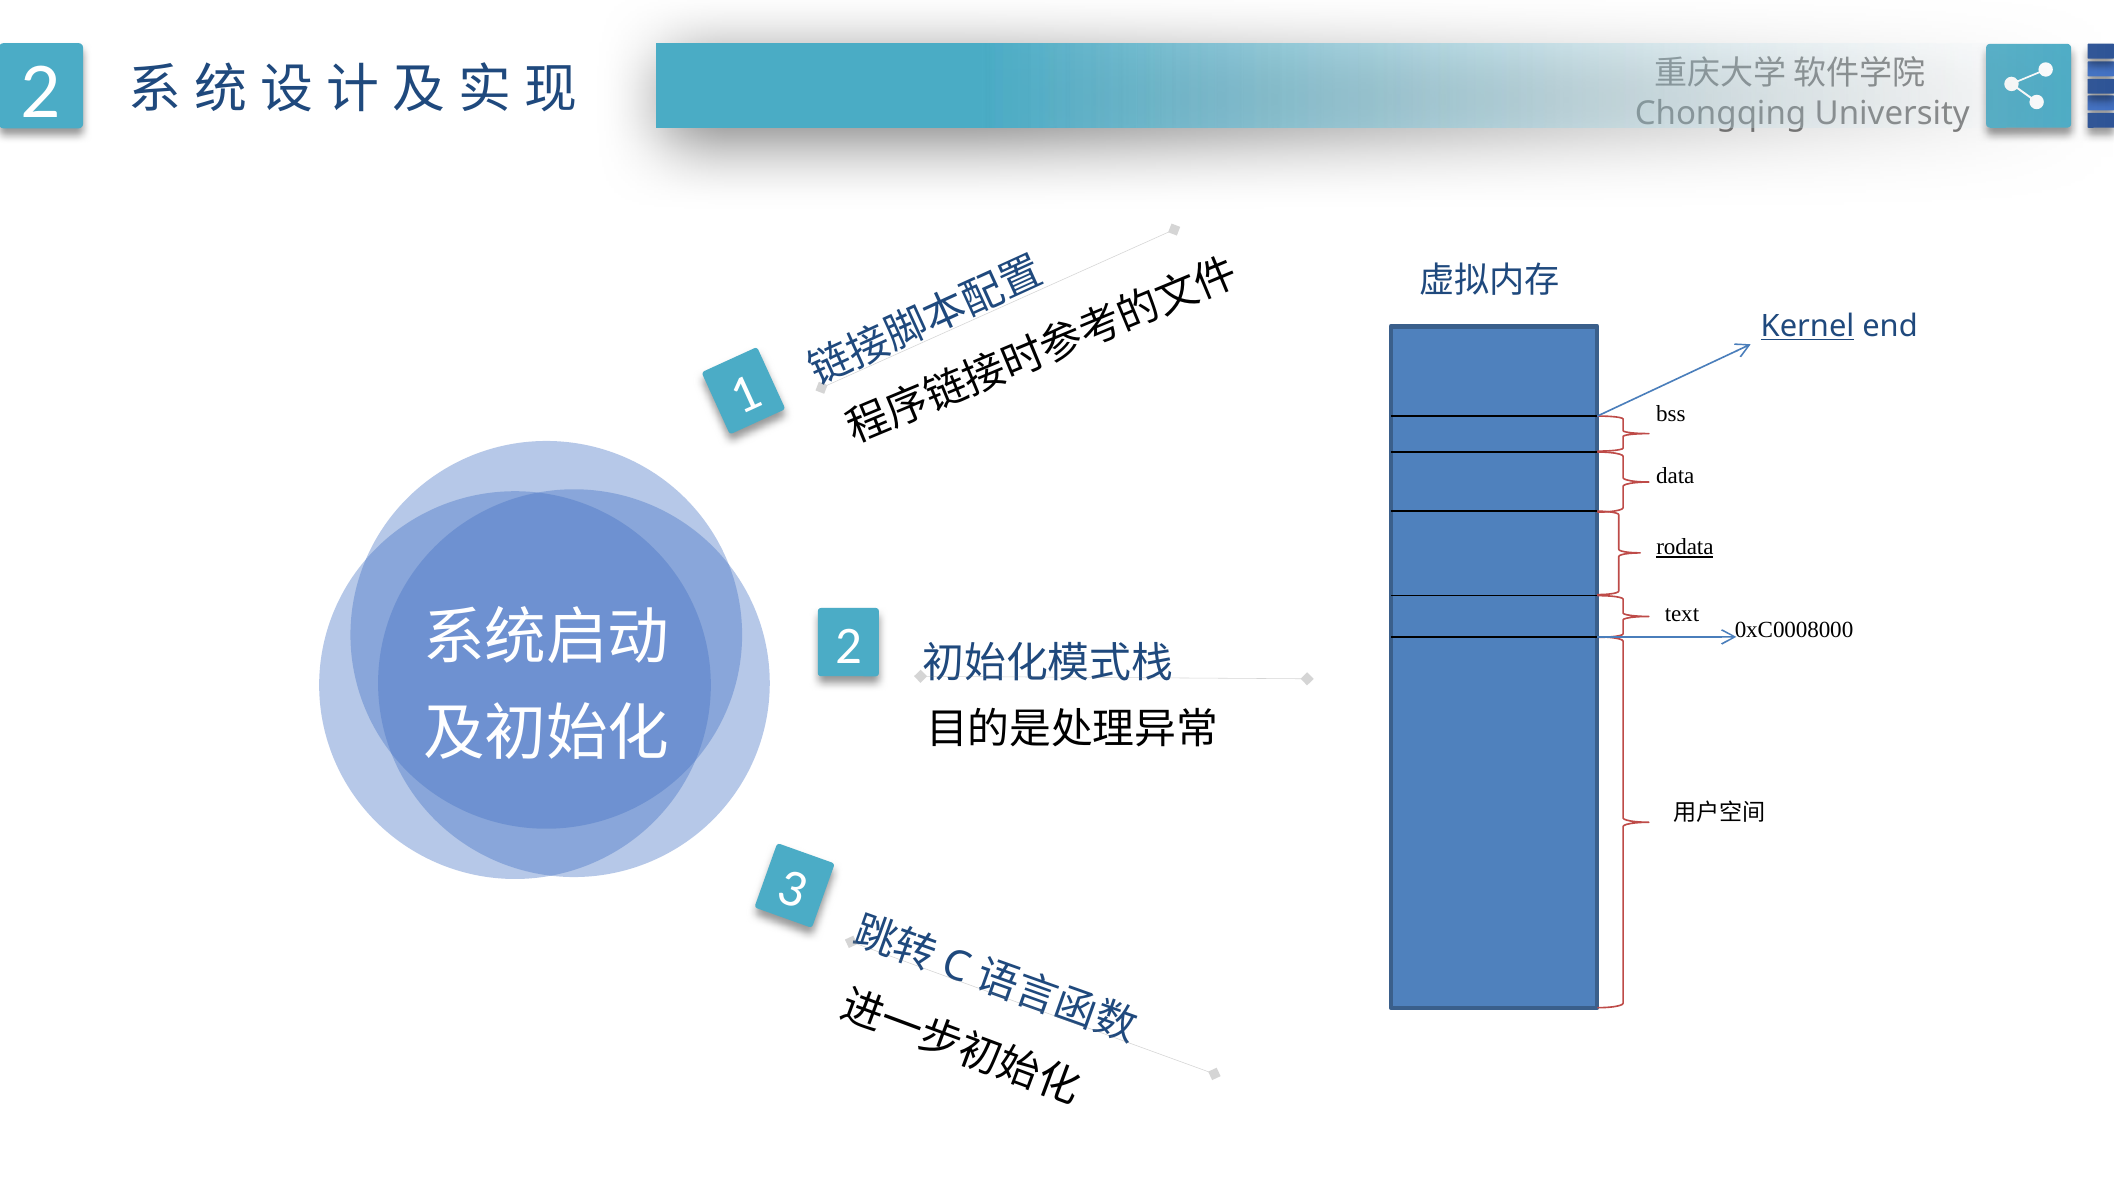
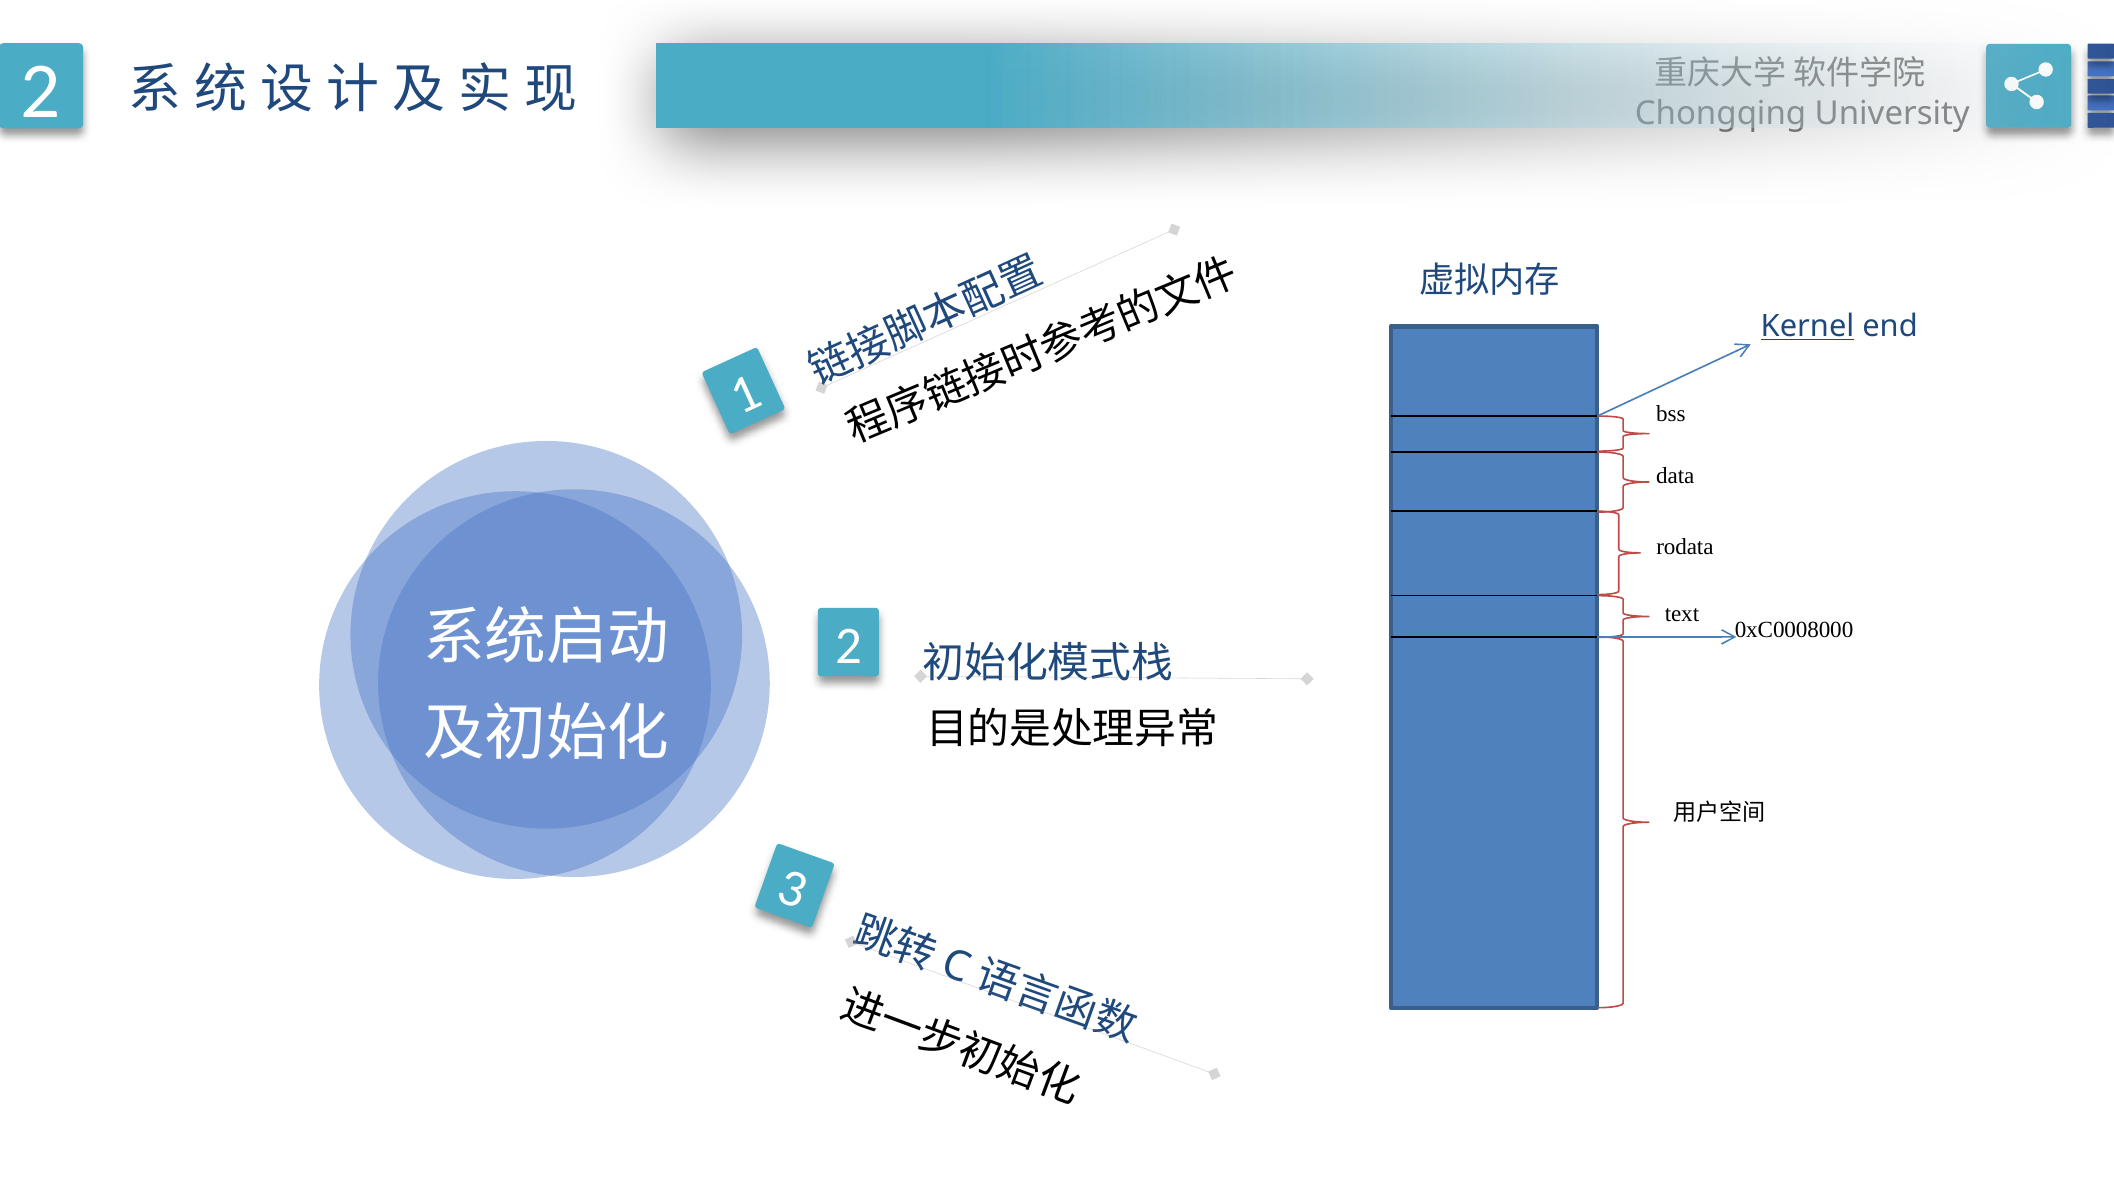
rodata underline: present -> none (1685, 547)
